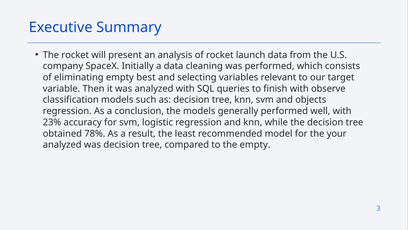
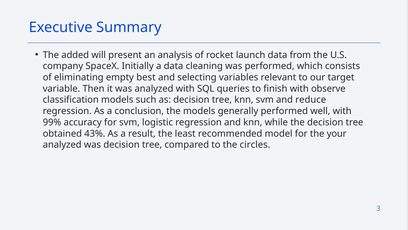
The rocket: rocket -> added (75, 55)
objects: objects -> reduce (311, 100)
23%: 23% -> 99% (52, 122)
78%: 78% -> 43% (95, 133)
the empty: empty -> circles (255, 144)
